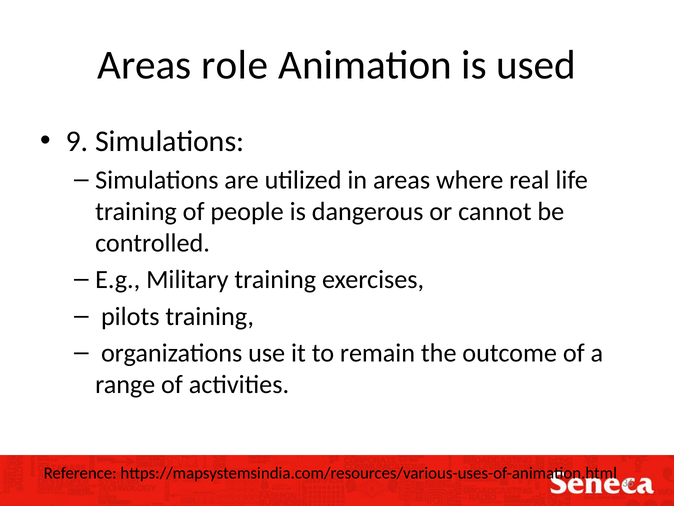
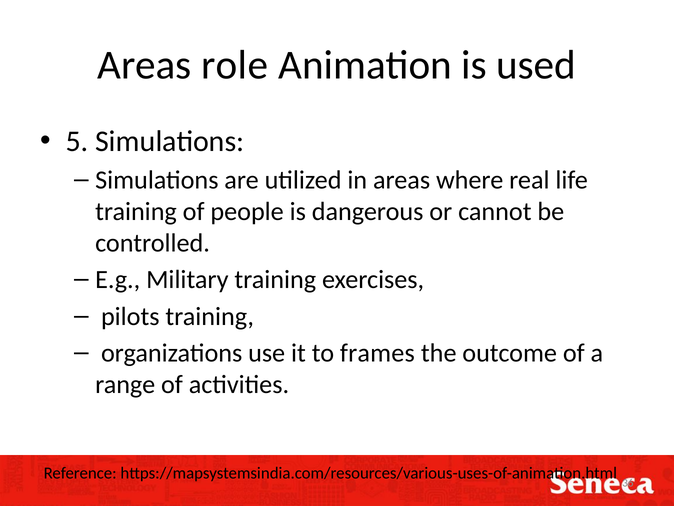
9: 9 -> 5 (77, 141)
remain: remain -> frames (377, 353)
